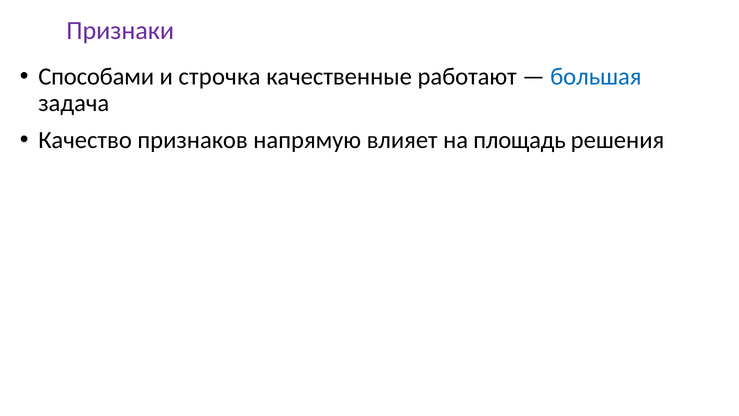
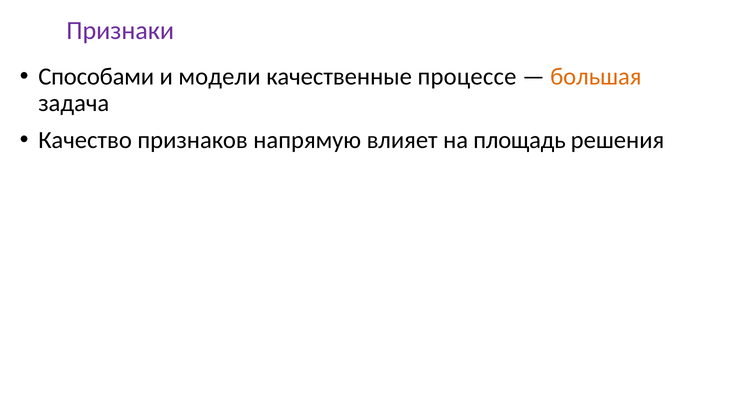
строчка: строчка -> модели (219, 76)
работают: работают -> процессе (467, 76)
большая colour: blue -> orange (596, 76)
